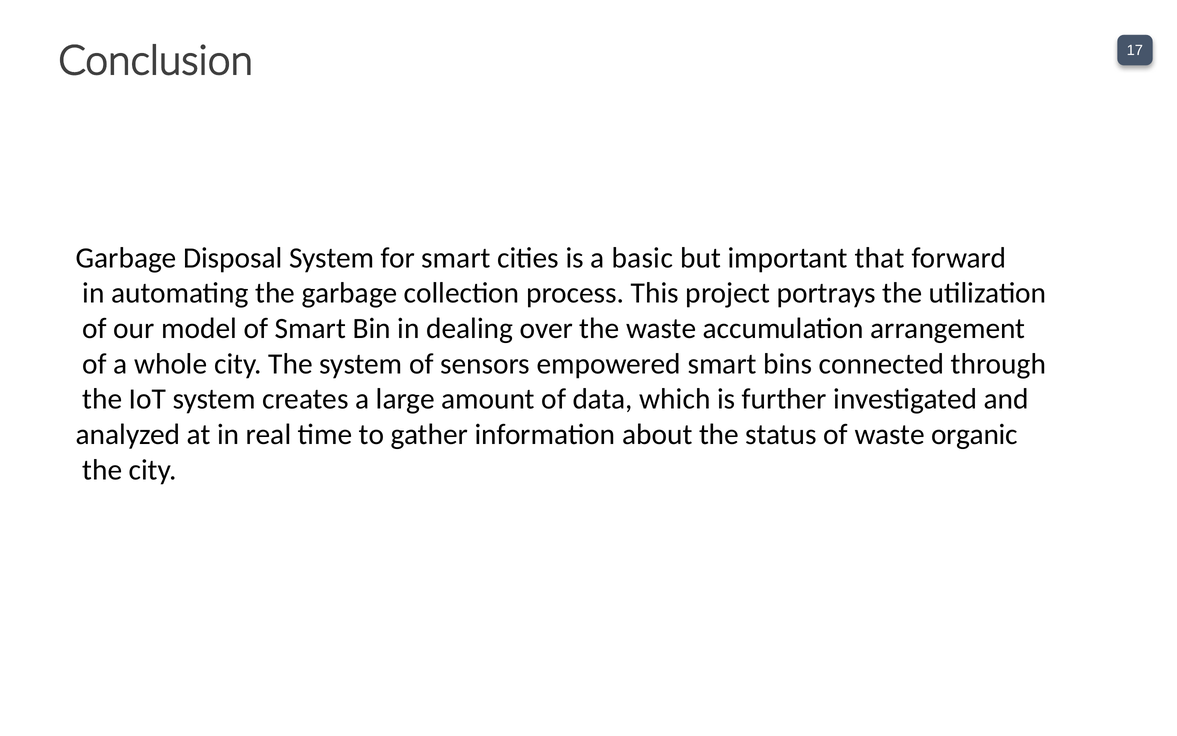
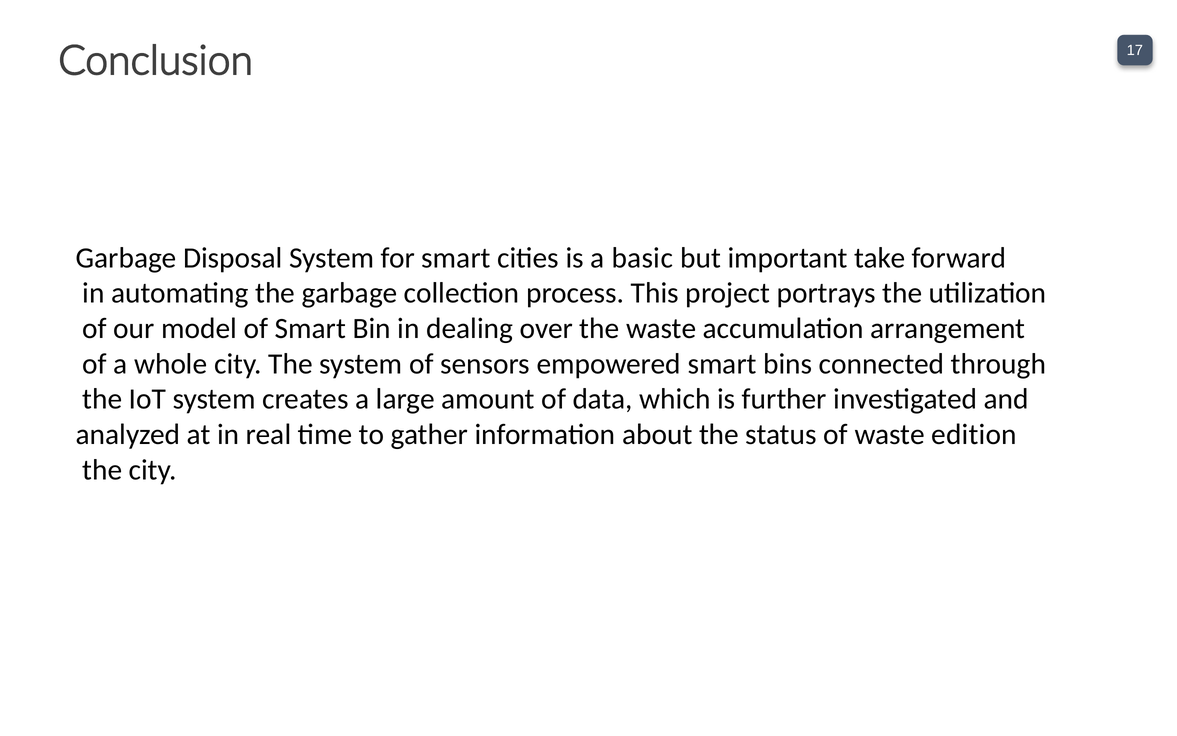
that: that -> take (880, 258)
organic: organic -> edition (974, 434)
